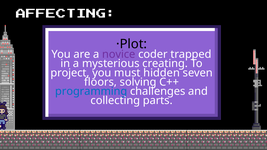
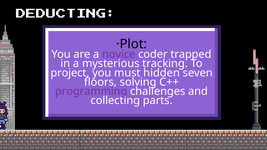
AFFECTING: AFFECTING -> DEDUCTING (66, 16)
creating: creating -> tracking (165, 64)
programming colour: blue -> purple (91, 91)
